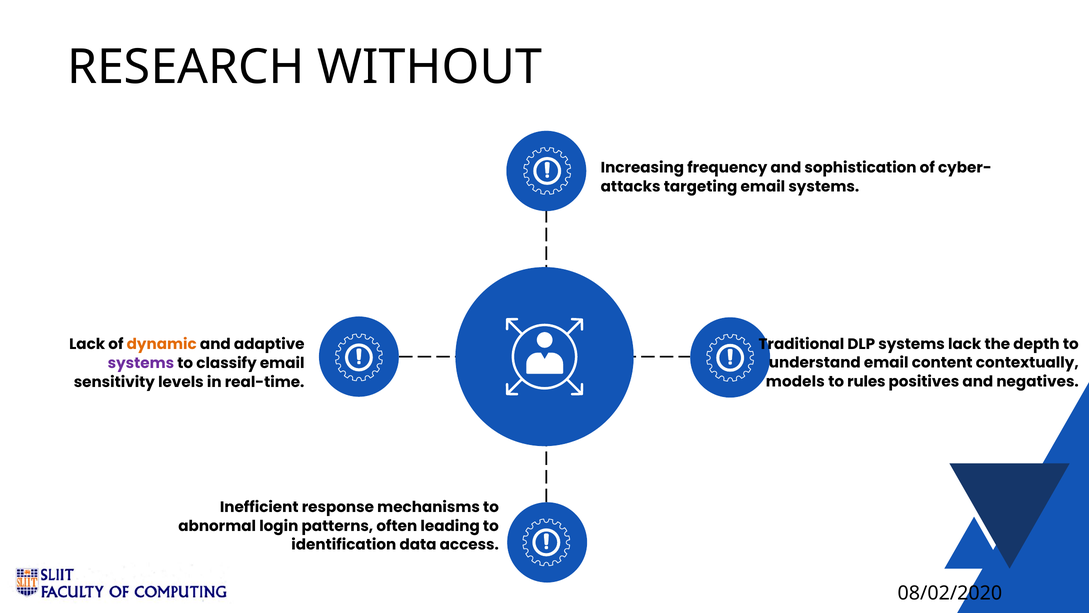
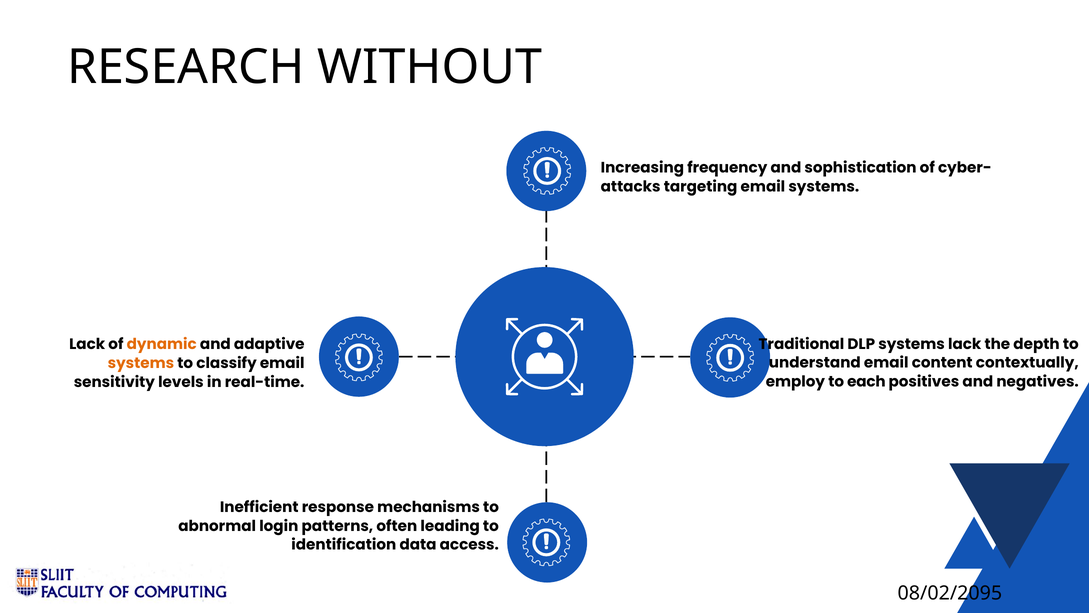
systems colour: purple -> orange (141, 363)
models: models -> employ (795, 381)
rules: rules -> each (866, 381)
08/02/2020: 08/02/2020 -> 08/02/2095 (950, 593)
